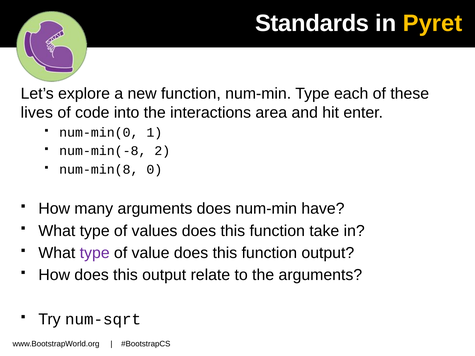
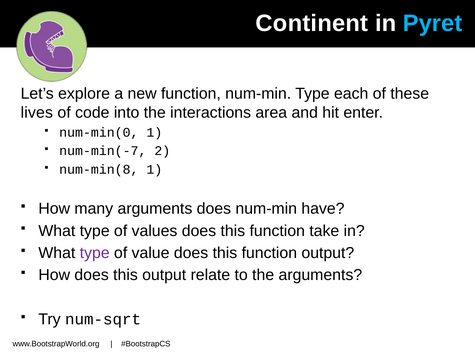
Standards: Standards -> Continent (312, 23)
Pyret colour: yellow -> light blue (433, 23)
num-min(-8: num-min(-8 -> num-min(-7 (103, 151)
num-min(8 0: 0 -> 1 (154, 170)
